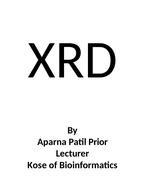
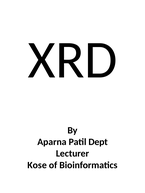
Prior: Prior -> Dept (98, 142)
